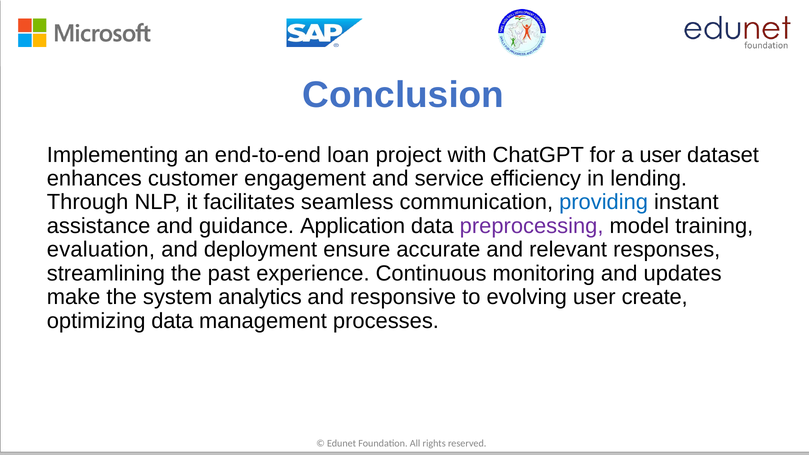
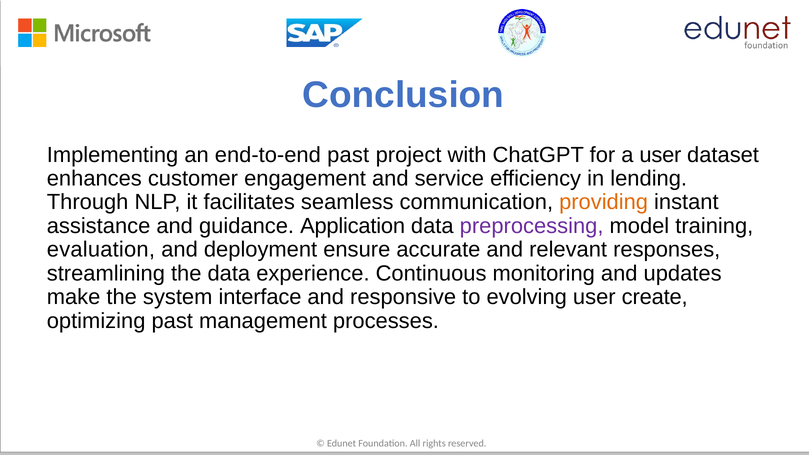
end-to-end loan: loan -> past (348, 155)
providing colour: blue -> orange (604, 202)
the past: past -> data (229, 273)
analytics: analytics -> interface (260, 297)
optimizing data: data -> past (172, 321)
